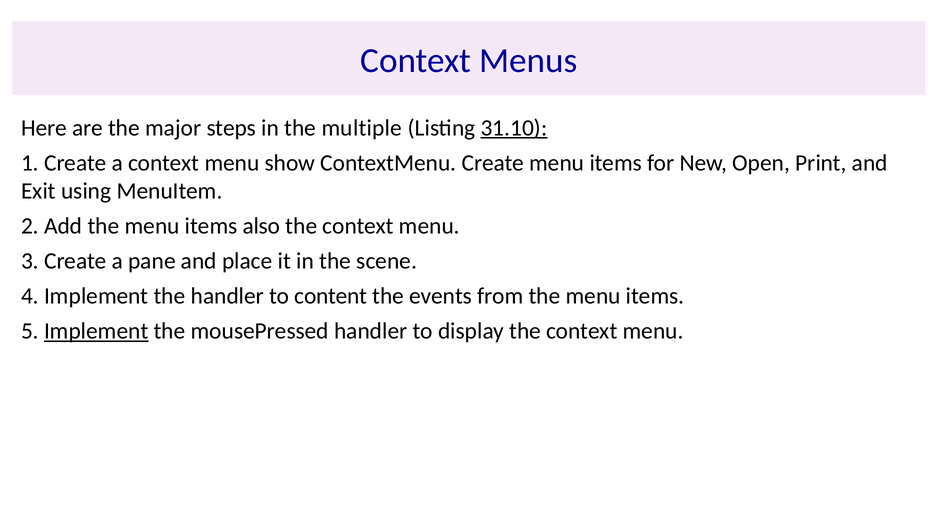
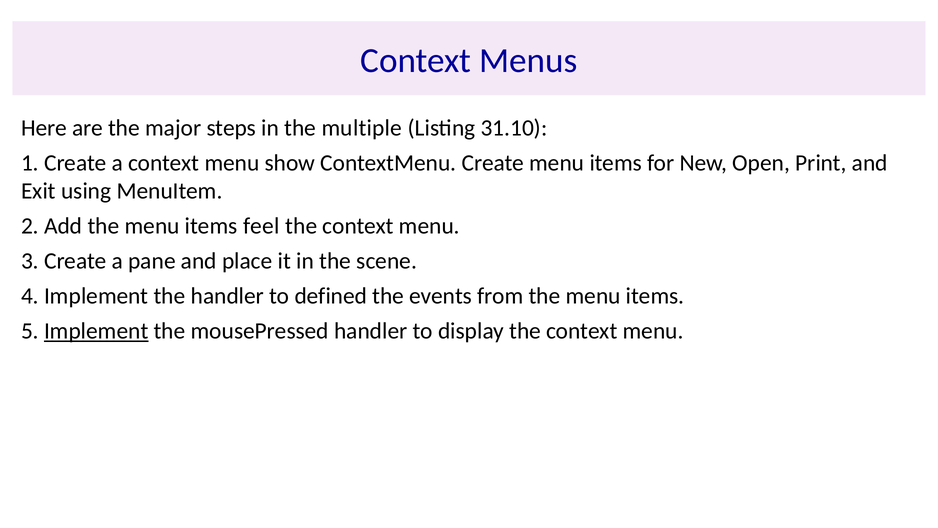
31.10 underline: present -> none (514, 128)
also: also -> feel (261, 226)
content: content -> defined (331, 296)
